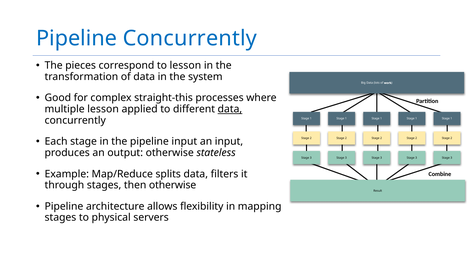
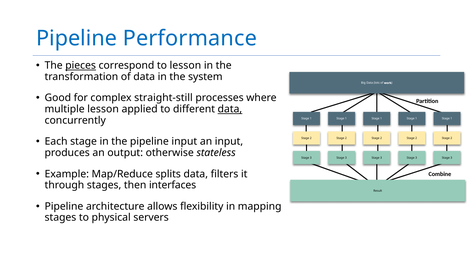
Pipeline Concurrently: Concurrently -> Performance (190, 39)
pieces underline: none -> present (81, 65)
straight-this: straight-this -> straight-still (163, 98)
then otherwise: otherwise -> interfaces (173, 185)
